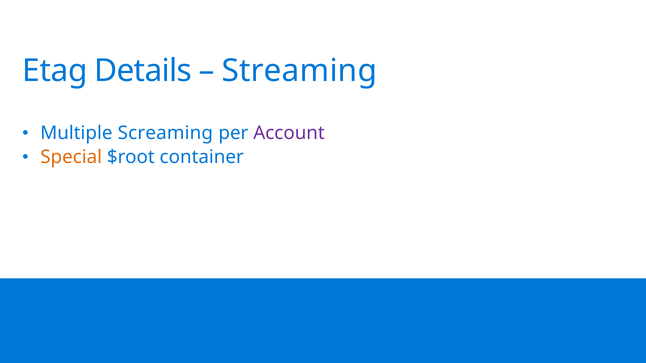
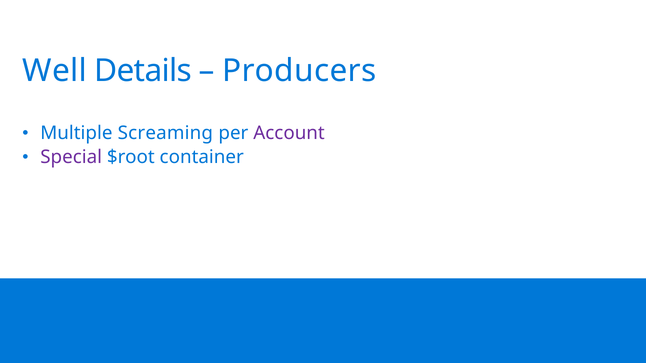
Etag: Etag -> Well (55, 71)
Streaming: Streaming -> Producers (299, 71)
Special colour: orange -> purple (71, 157)
